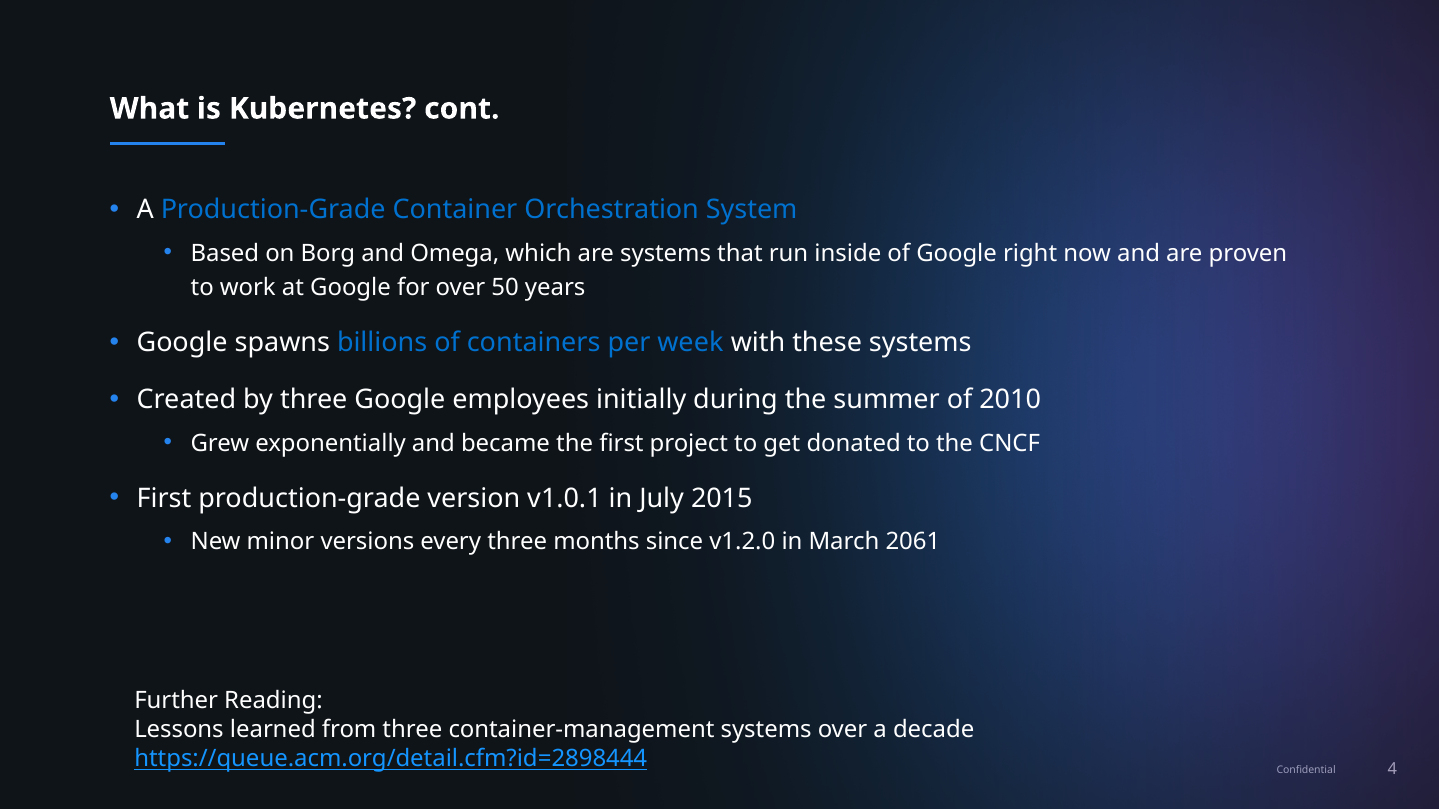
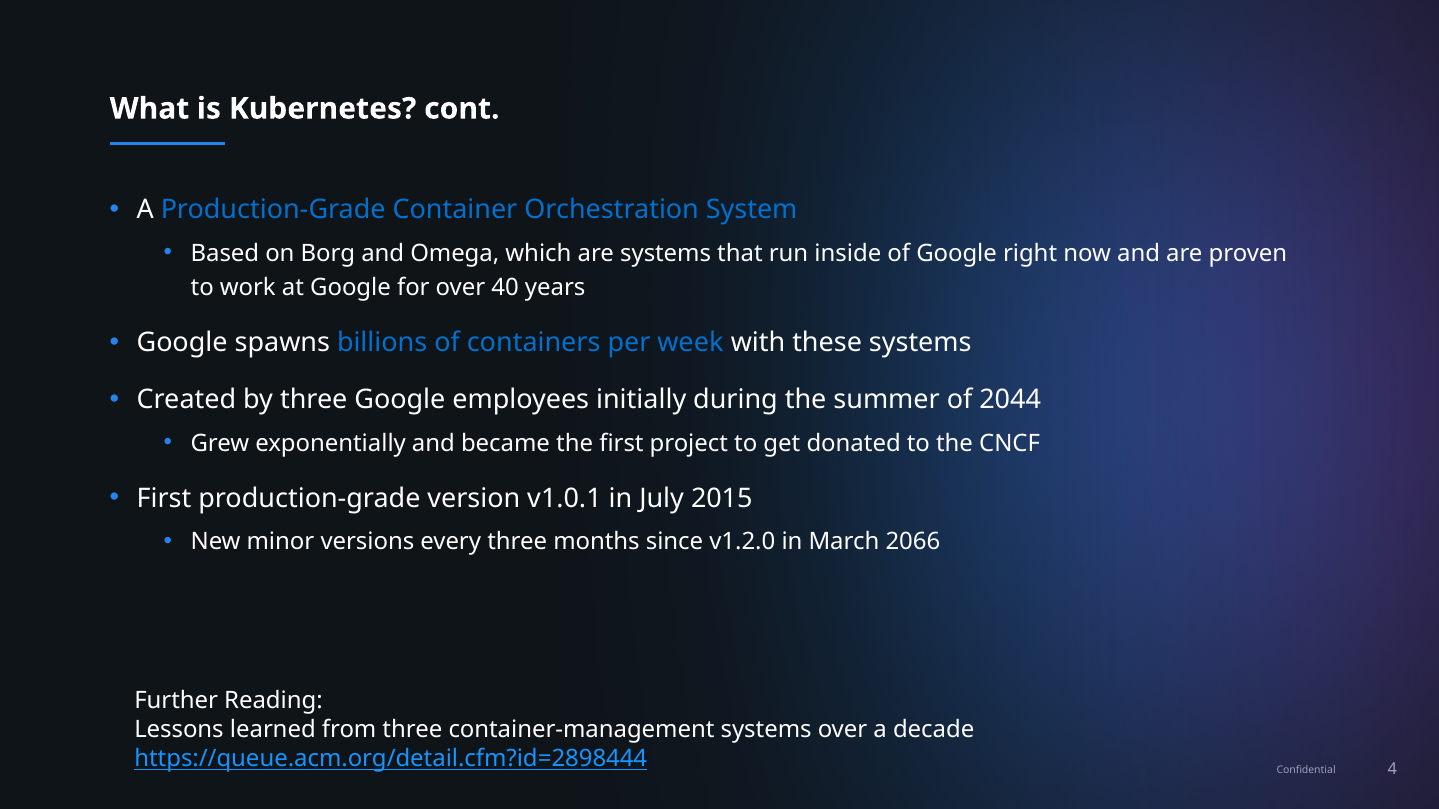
50: 50 -> 40 (505, 288)
2010: 2010 -> 2044 (1010, 400)
2061: 2061 -> 2066 (913, 542)
